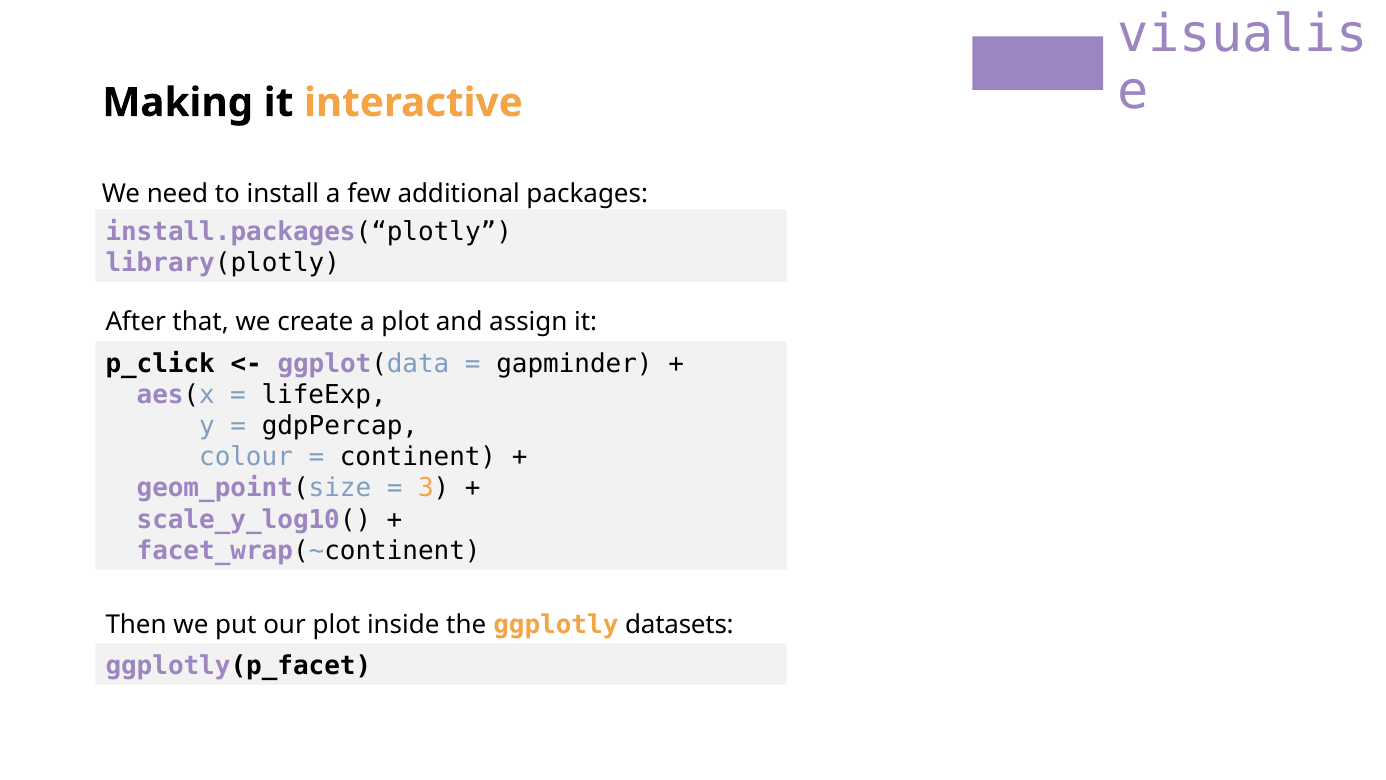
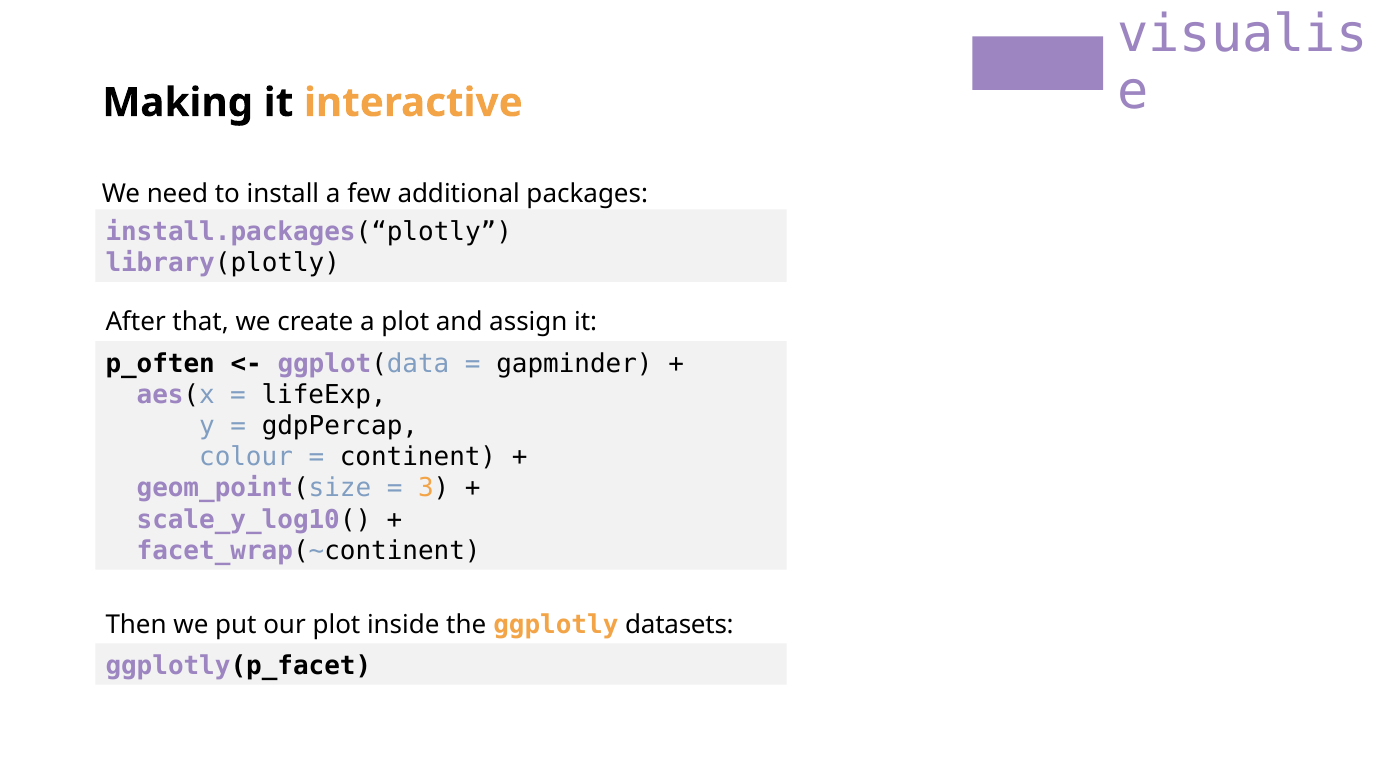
p_click: p_click -> p_often (160, 363)
